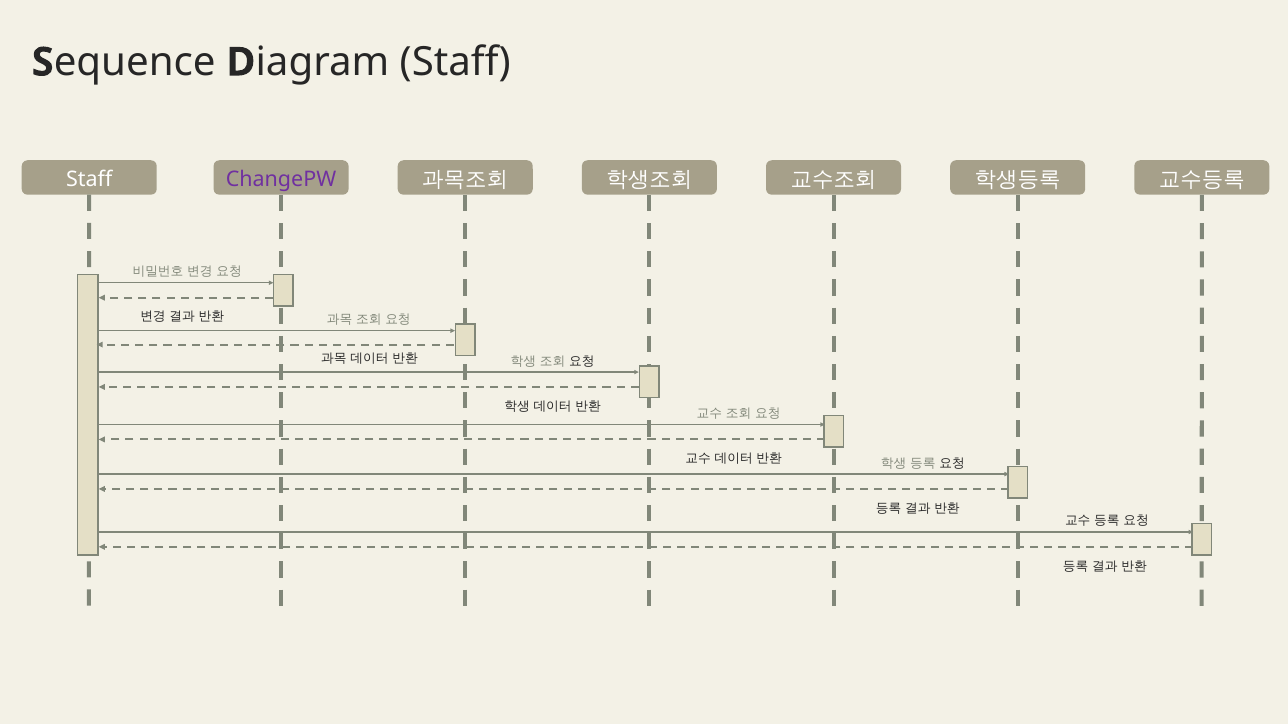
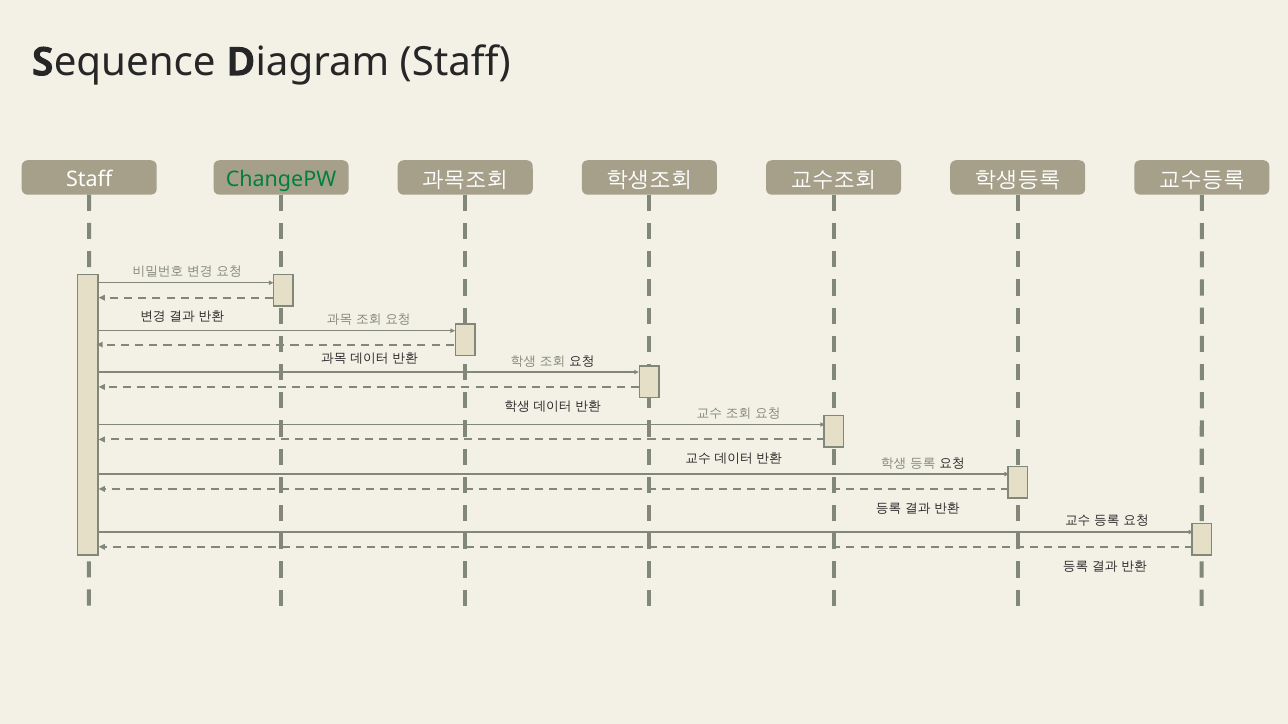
ChangePW colour: purple -> green (281, 179)
